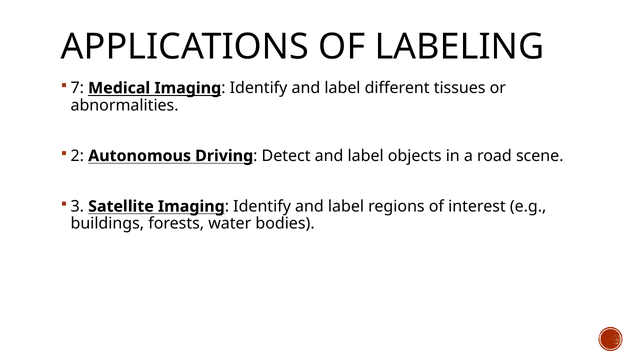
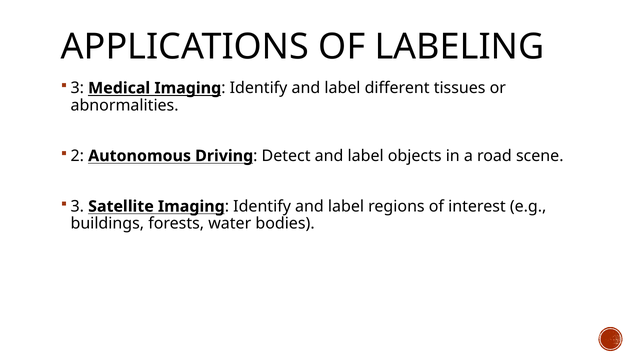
7: 7 -> 3 (77, 88)
